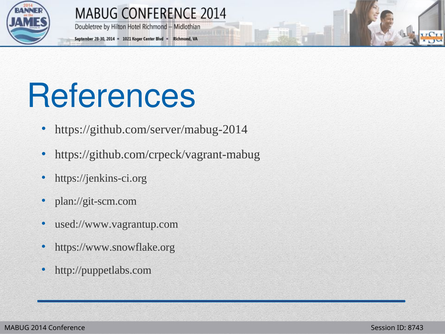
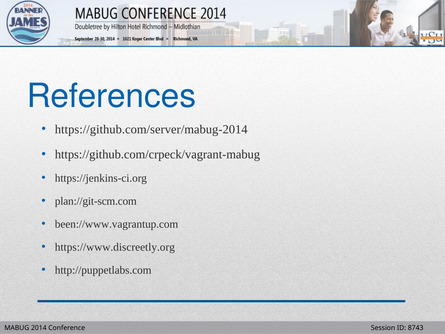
used://www.vagrantup.com: used://www.vagrantup.com -> been://www.vagrantup.com (117, 224)
https://www.snowflake.org: https://www.snowflake.org -> https://www.discreetly.org (115, 247)
